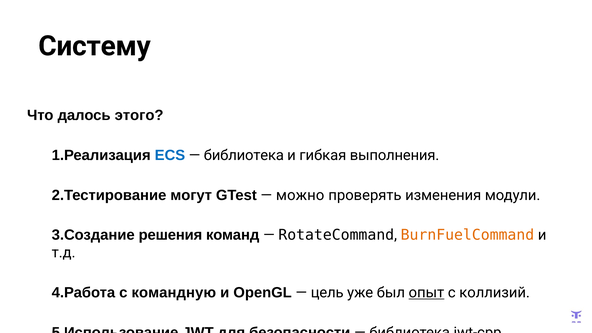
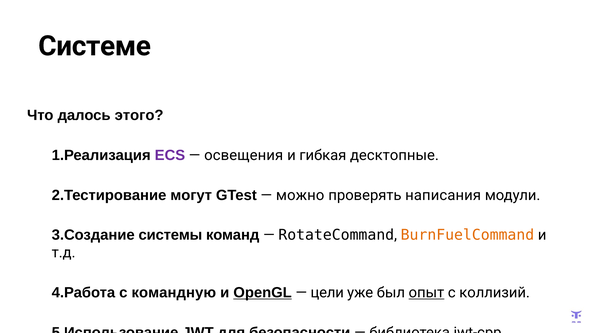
Систему: Систему -> Системе (95, 46)
ECS colour: blue -> purple (170, 155)
библиотека: библиотека -> освещения (244, 155)
выполнения: выполнения -> десктопные (394, 155)
изменения: изменения -> написания (443, 195)
решения: решения -> системы (170, 235)
OpenGL underline: none -> present (263, 293)
цель: цель -> цели (327, 293)
